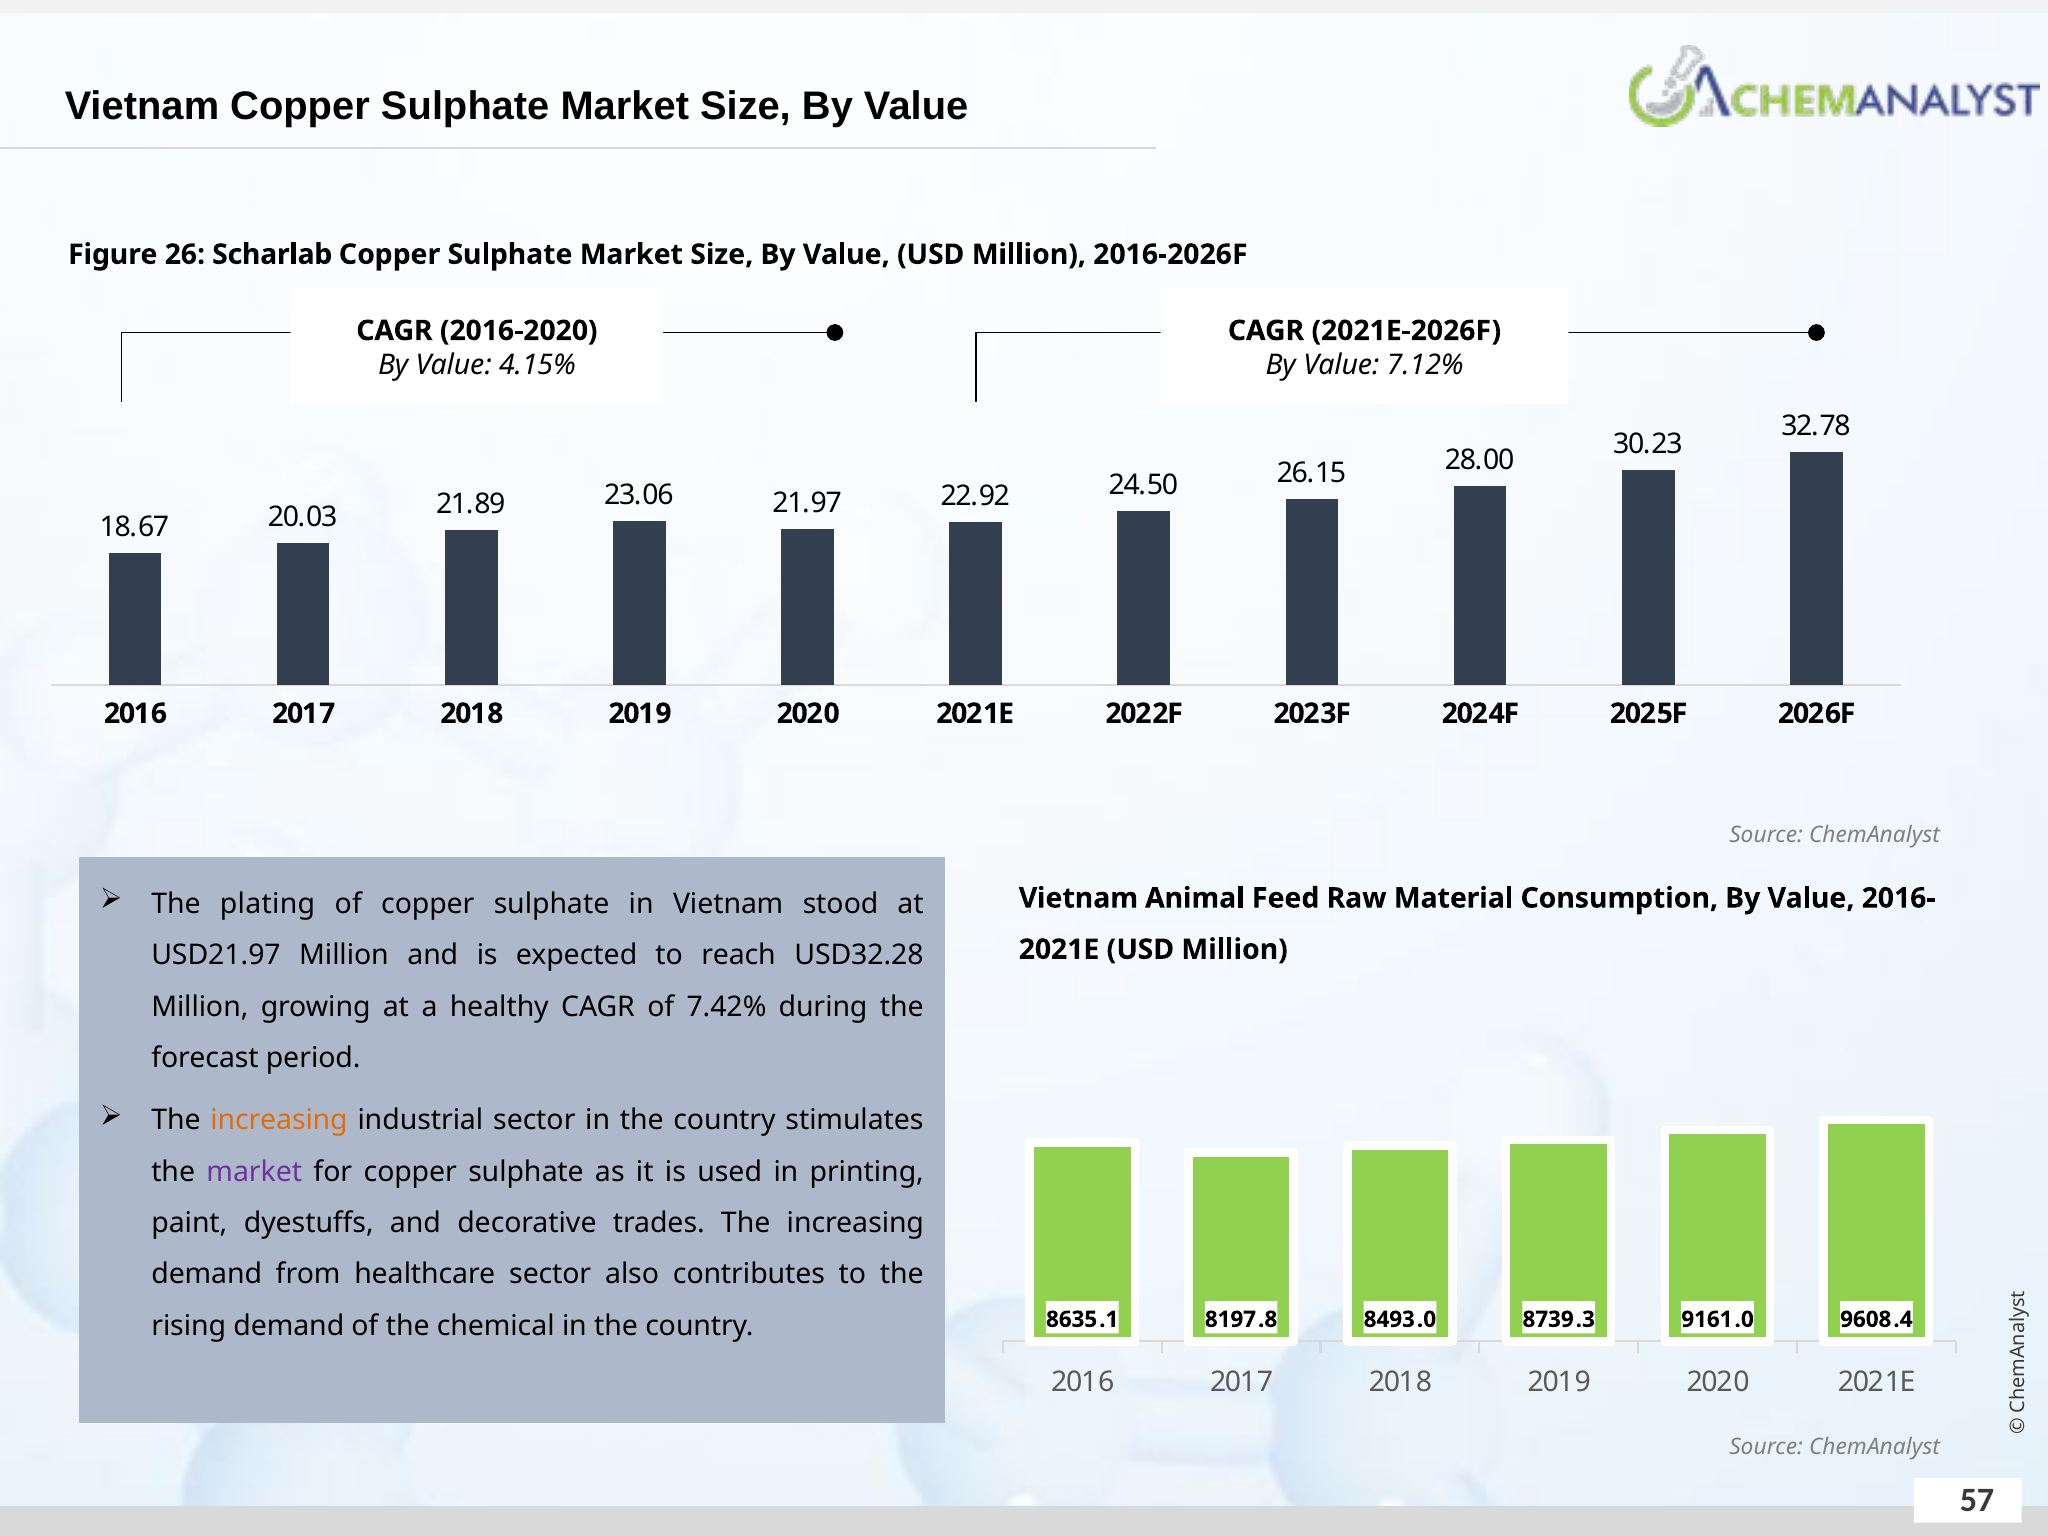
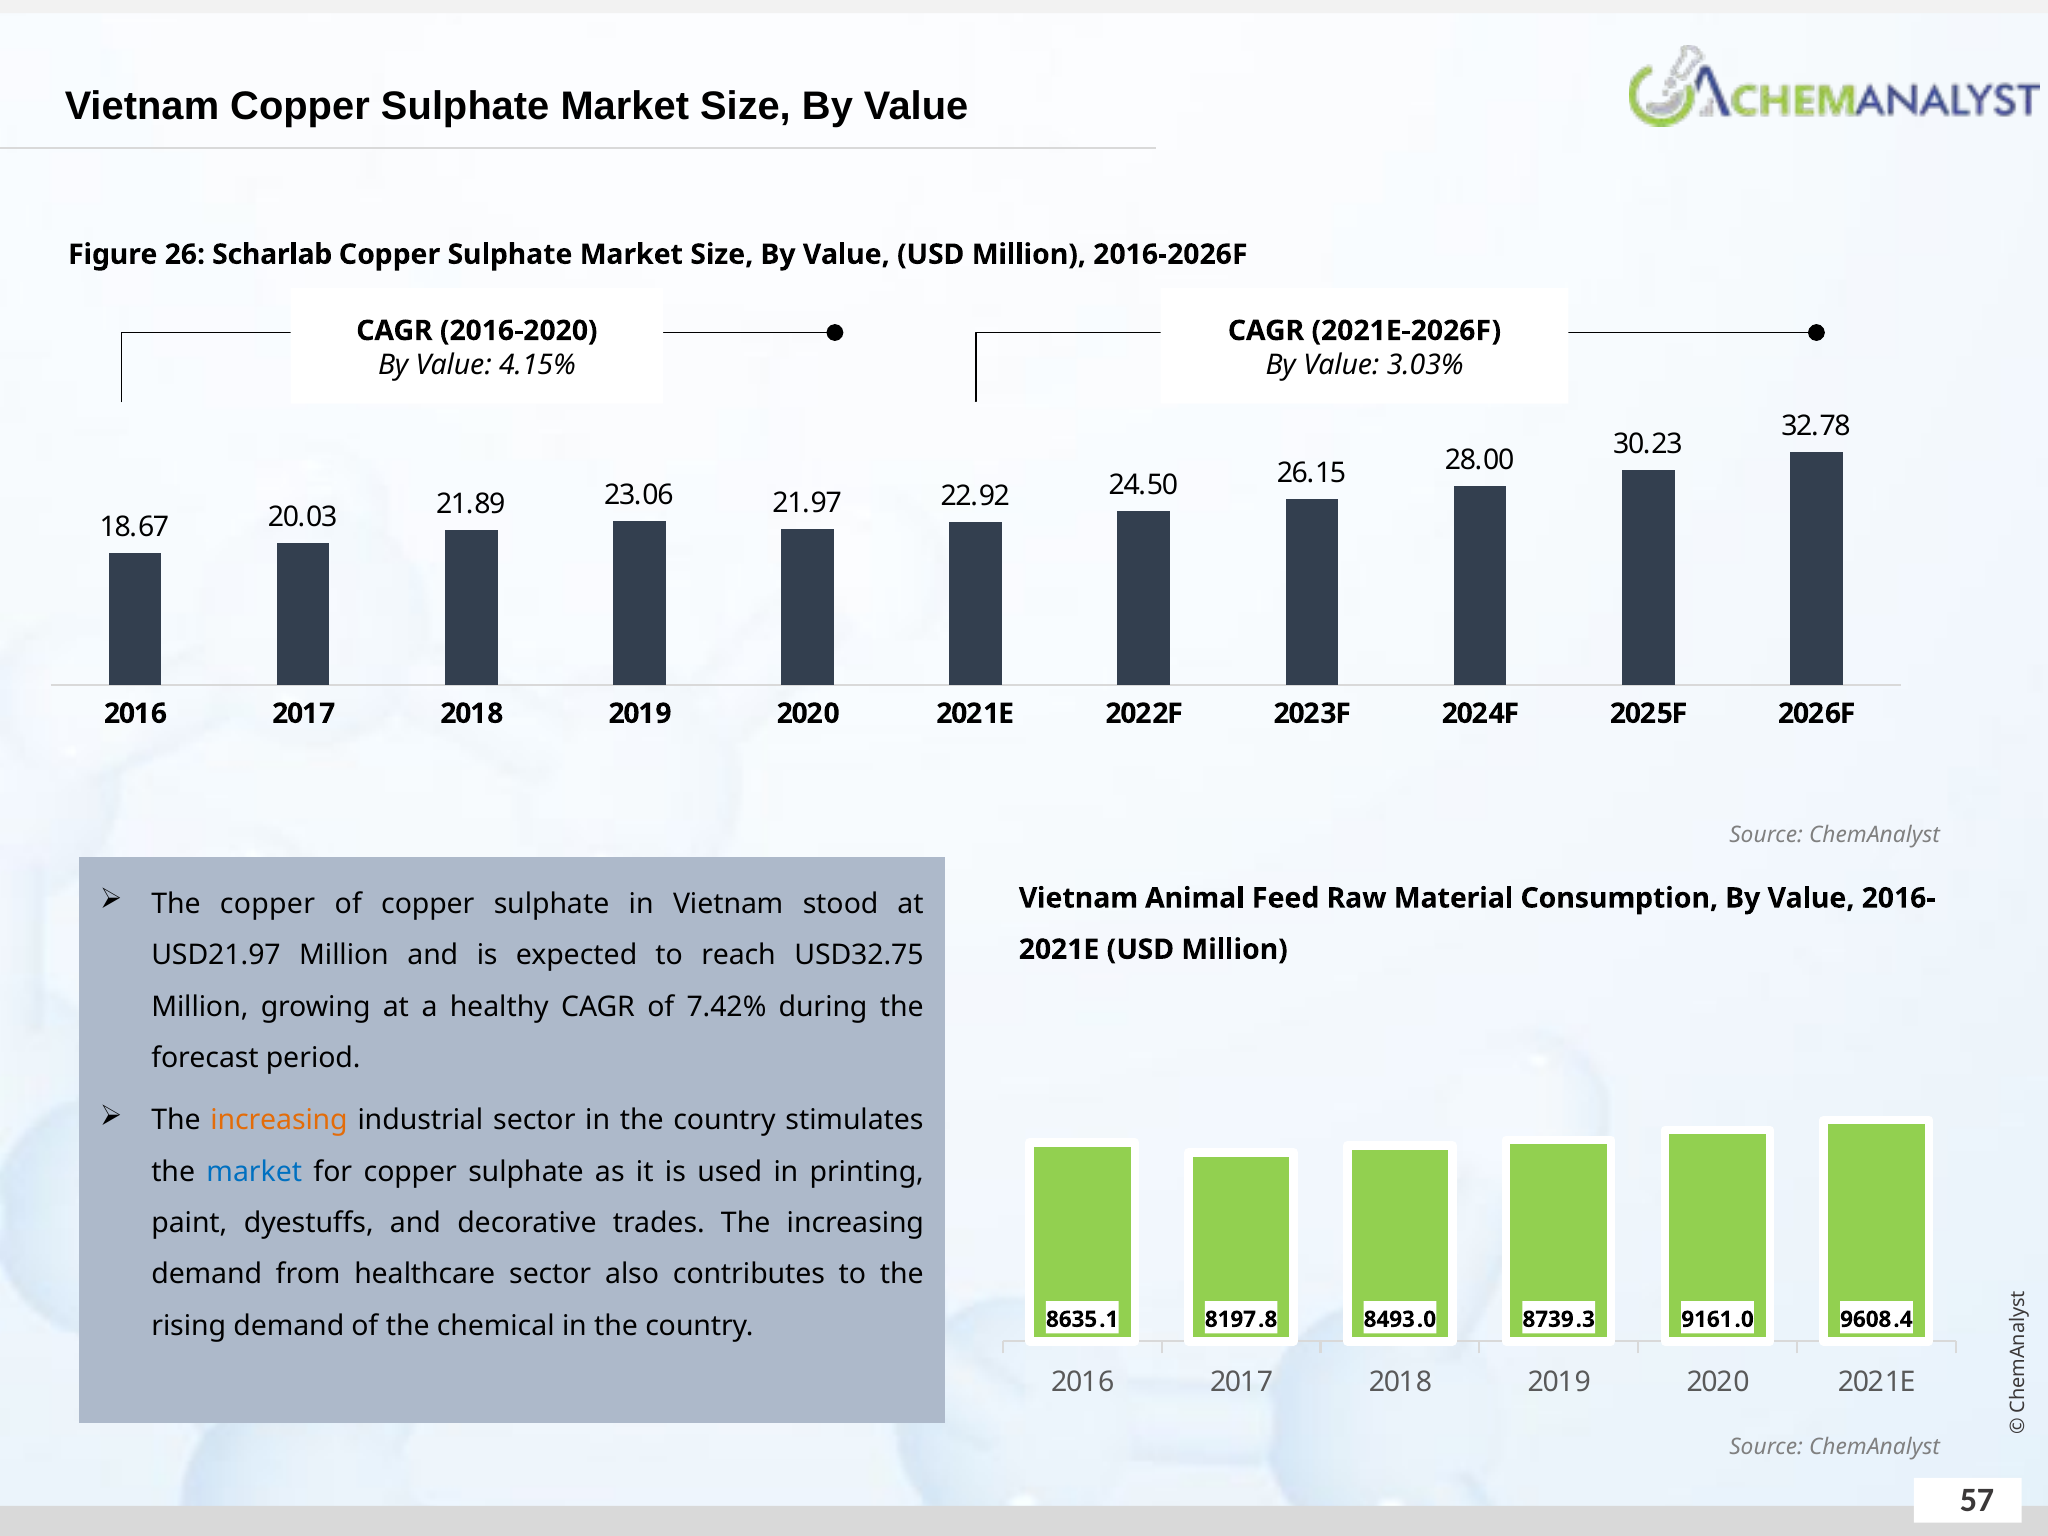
7.12%: 7.12% -> 3.03% (1425, 365)
The plating: plating -> copper (268, 904)
USD32.28: USD32.28 -> USD32.75 (859, 955)
market colour: purple -> blue (254, 1172)
